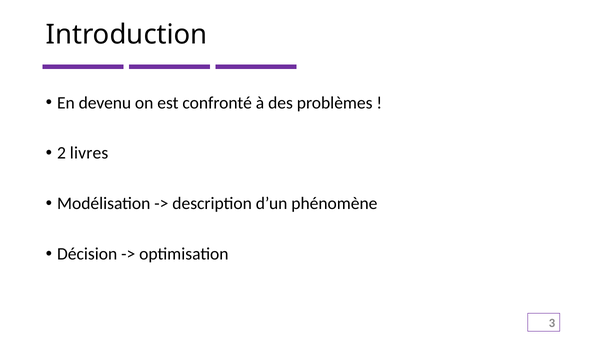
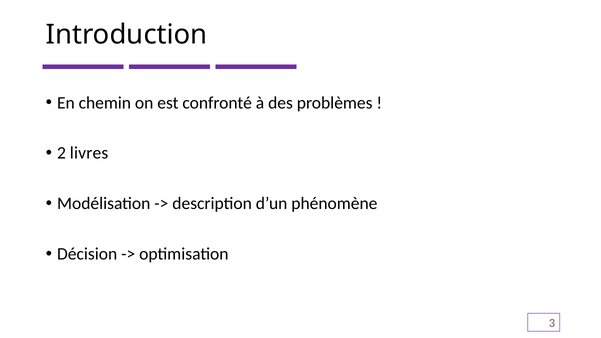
devenu: devenu -> chemin (105, 103)
